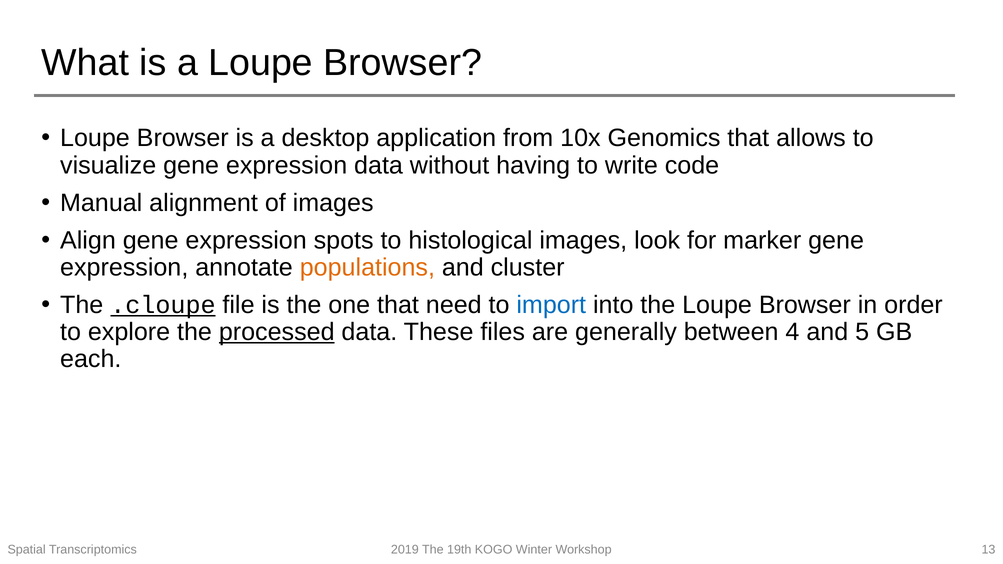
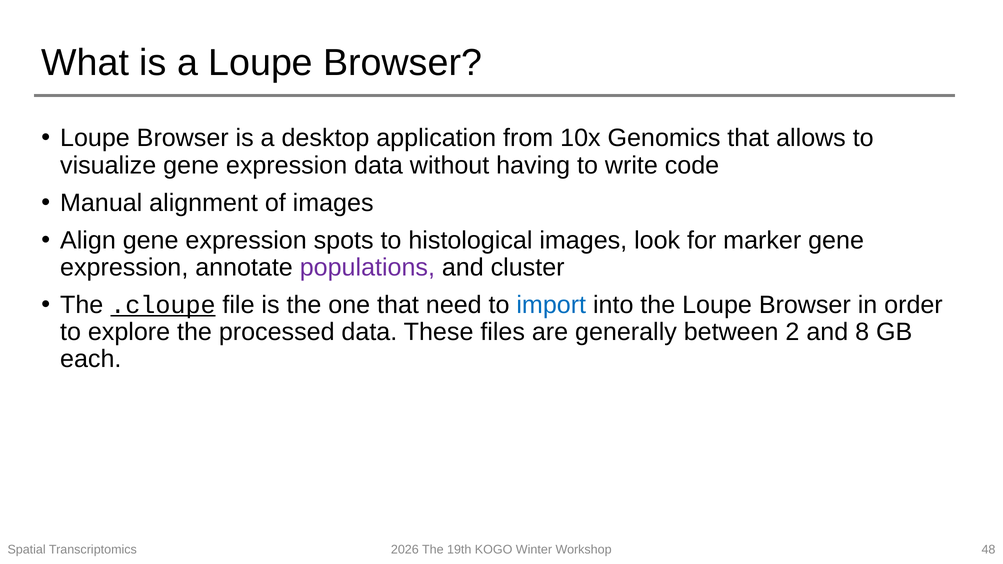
populations colour: orange -> purple (367, 267)
processed underline: present -> none (277, 332)
4: 4 -> 2 (792, 332)
5: 5 -> 8 (862, 332)
2019: 2019 -> 2026 (405, 550)
13: 13 -> 48 (989, 550)
